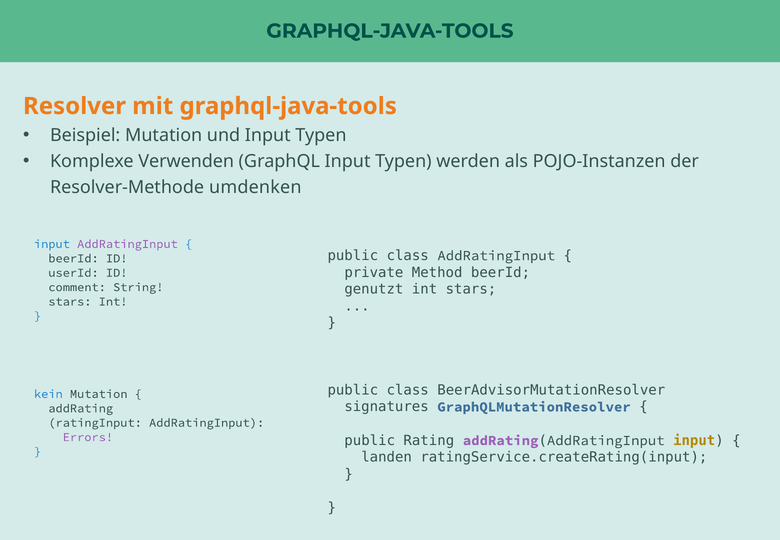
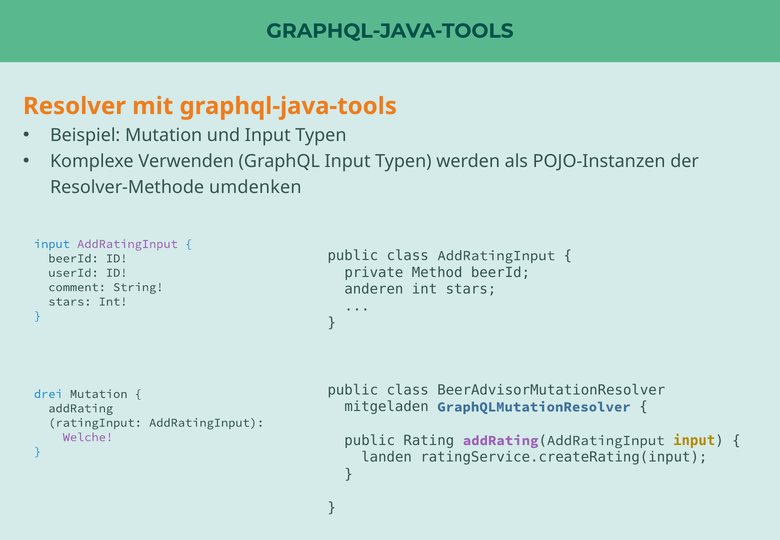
genutzt: genutzt -> anderen (374, 289)
kein: kein -> drei (48, 394)
signatures: signatures -> mitgeladen (387, 407)
Errors: Errors -> Welche (88, 437)
